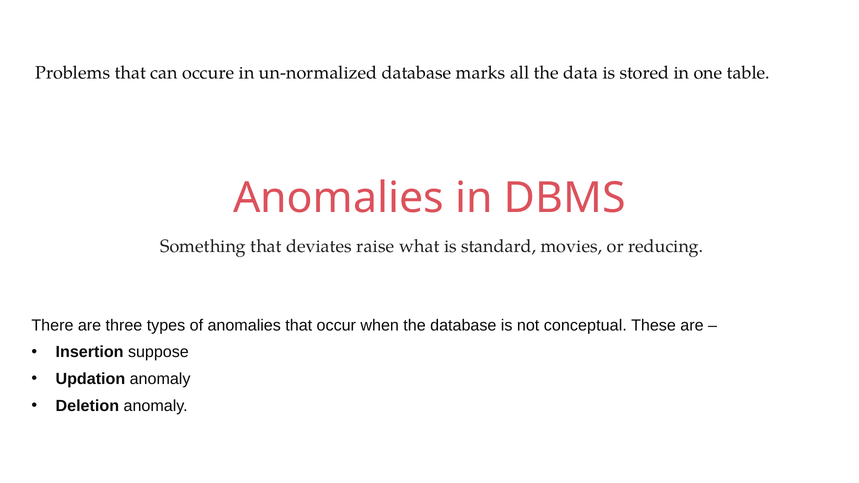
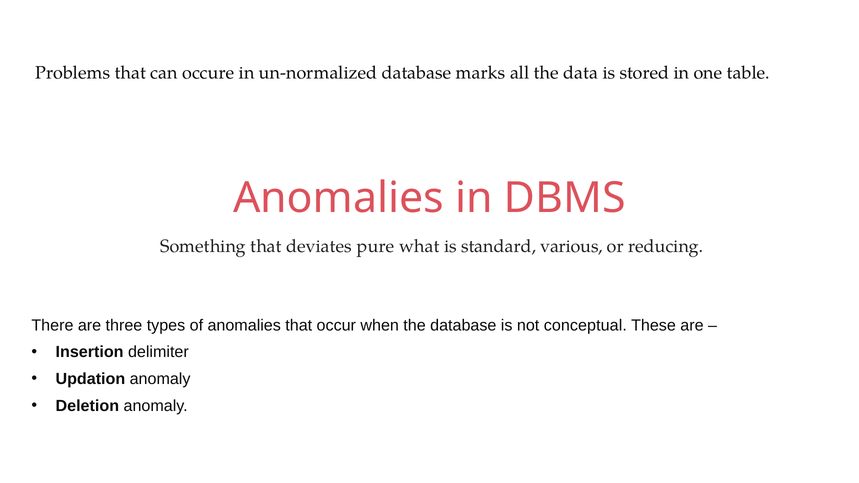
raise: raise -> pure (376, 247)
movies: movies -> various (572, 247)
suppose: suppose -> delimiter (158, 352)
